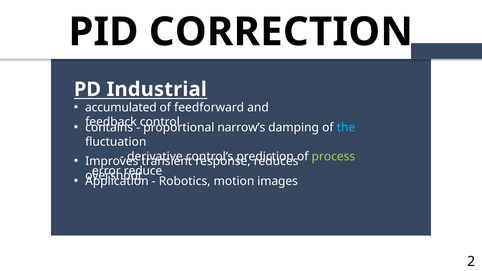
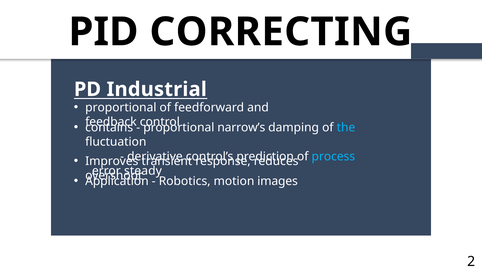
CORRECTION: CORRECTION -> CORRECTING (281, 32)
accumulated: accumulated -> proportional (121, 107)
process colour: light green -> light blue (333, 157)
reduce: reduce -> steady (143, 171)
